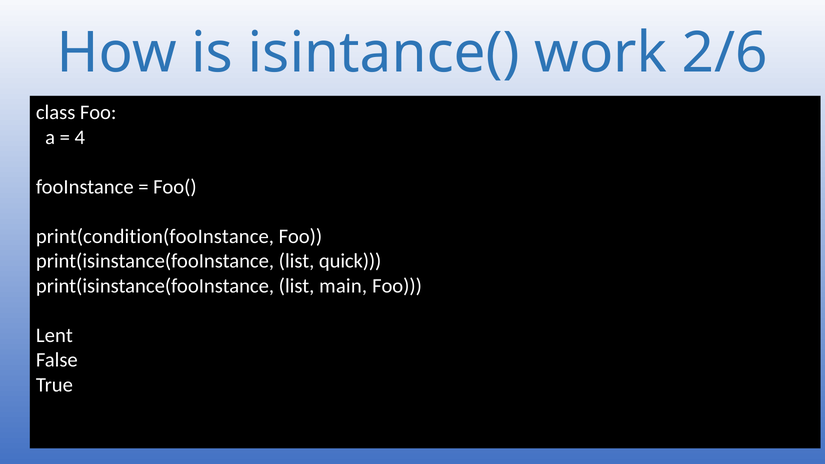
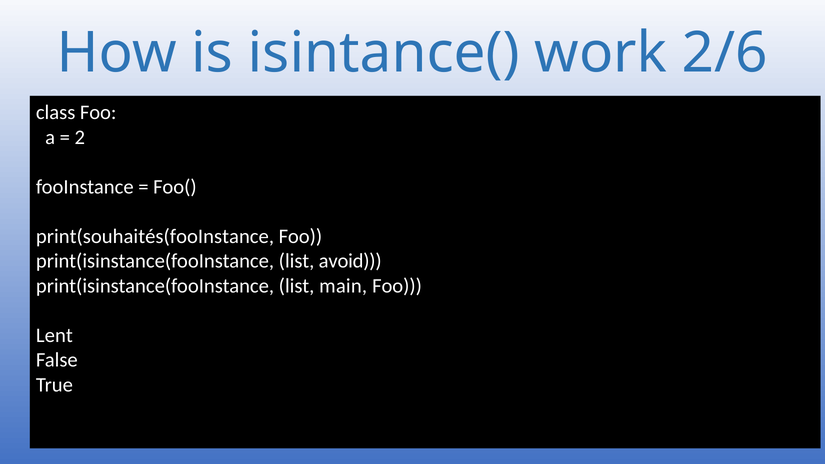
4: 4 -> 2 (80, 137)
print(condition(fooInstance: print(condition(fooInstance -> print(souhaités(fooInstance (155, 236)
quick: quick -> avoid (350, 261)
